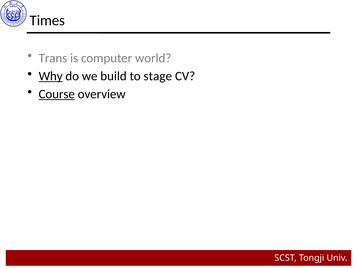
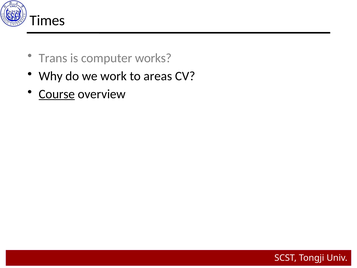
world: world -> works (153, 58)
Why underline: present -> none (51, 76)
build: build -> work (114, 76)
stage: stage -> areas (158, 76)
